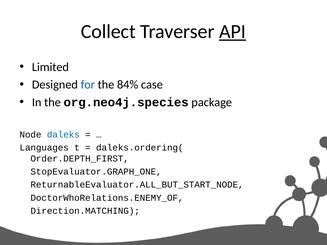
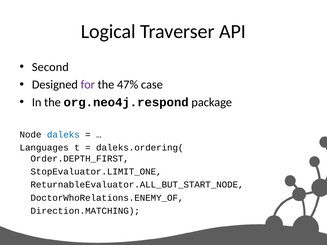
Collect: Collect -> Logical (108, 32)
API underline: present -> none (233, 32)
Limited: Limited -> Second (50, 67)
for colour: blue -> purple (88, 85)
84%: 84% -> 47% (128, 85)
org.neo4j.species: org.neo4j.species -> org.neo4j.respond (126, 102)
StopEvaluator.GRAPH_ONE: StopEvaluator.GRAPH_ONE -> StopEvaluator.LIMIT_ONE (96, 172)
